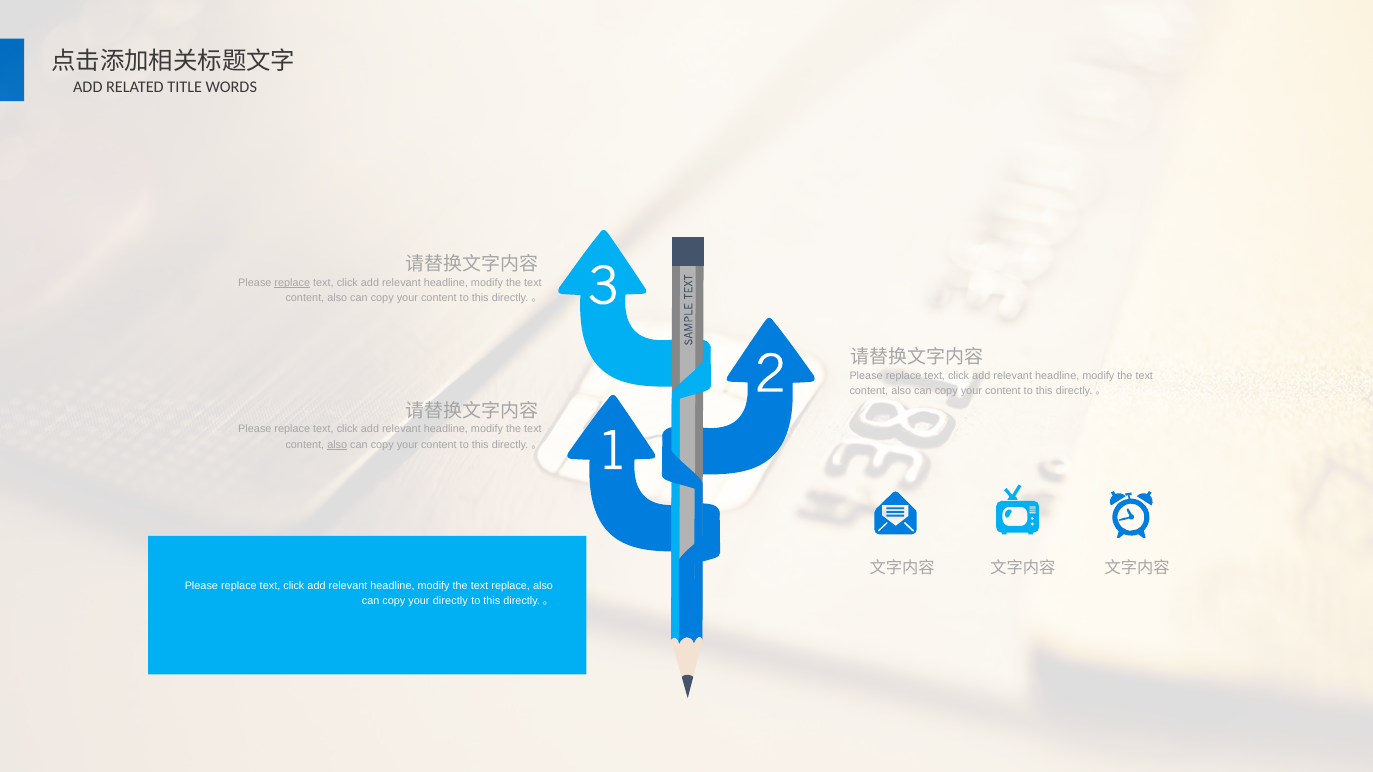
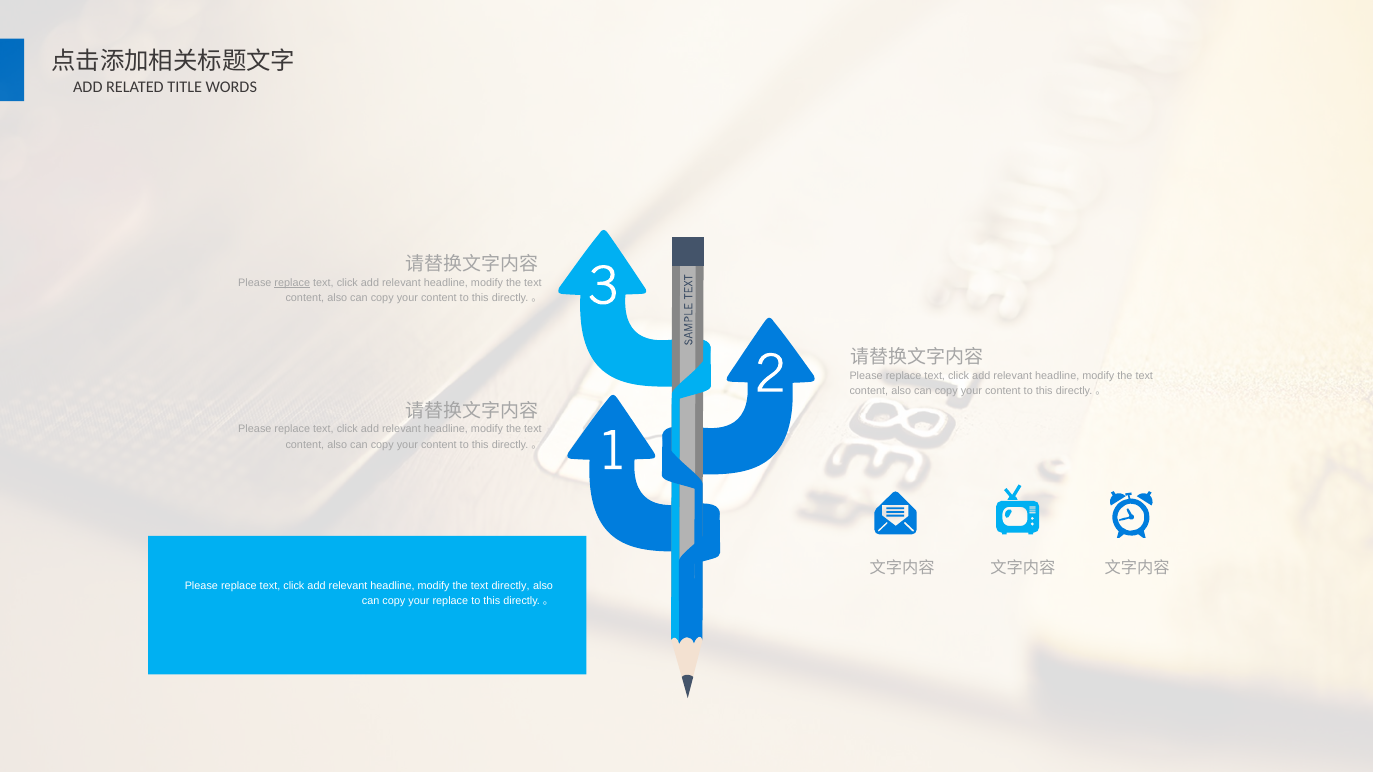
also underline: present -> none (337, 445)
text replace: replace -> directly (511, 586)
your directly: directly -> replace (450, 602)
